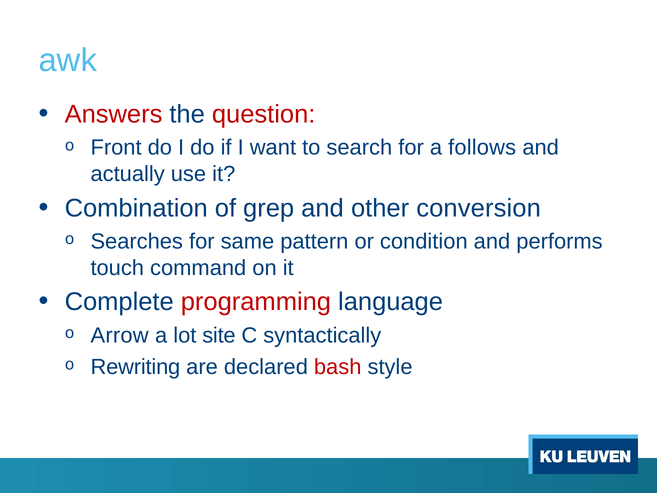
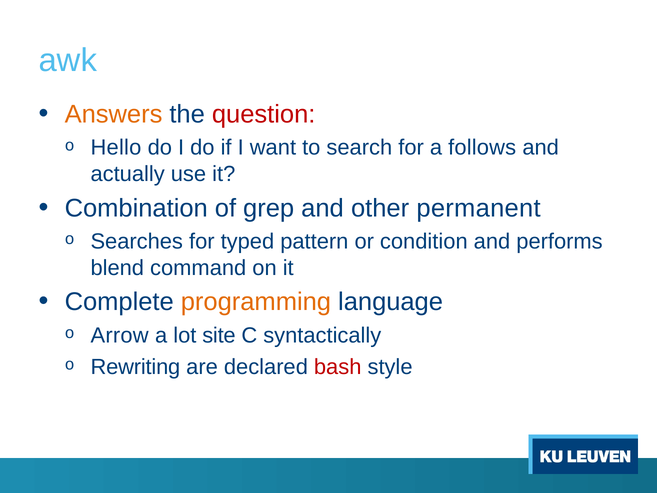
Answers colour: red -> orange (114, 114)
Front: Front -> Hello (116, 148)
conversion: conversion -> permanent (479, 208)
same: same -> typed (247, 241)
touch: touch -> blend (117, 268)
programming colour: red -> orange (256, 302)
